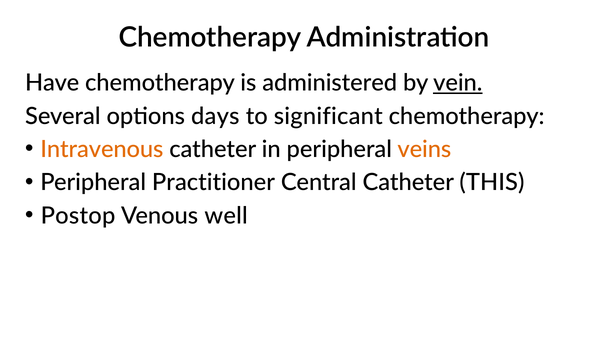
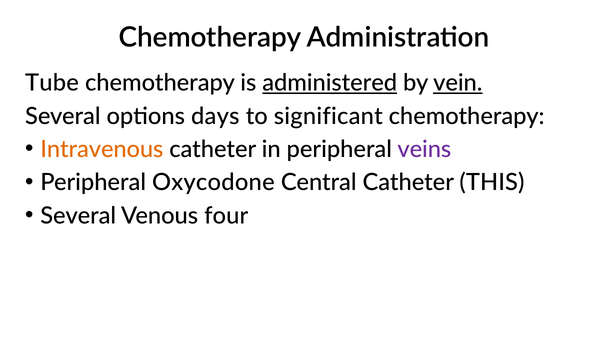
Have: Have -> Tube (52, 83)
administered underline: none -> present (330, 83)
veins colour: orange -> purple (424, 149)
Practitioner: Practitioner -> Oxycodone (213, 183)
Postop: Postop -> Several (78, 216)
well: well -> four (226, 216)
